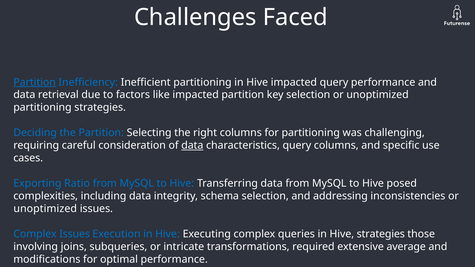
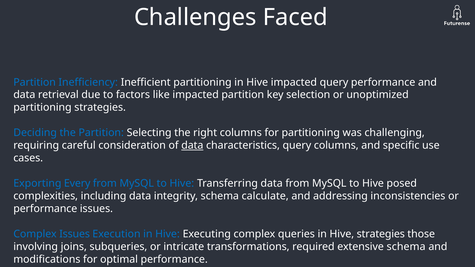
Partition underline: present -> none (35, 82)
Ratio: Ratio -> Every (77, 184)
schema selection: selection -> calculate (265, 196)
unoptimized: unoptimized -> performance (45, 209)
extensive average: average -> schema (406, 247)
